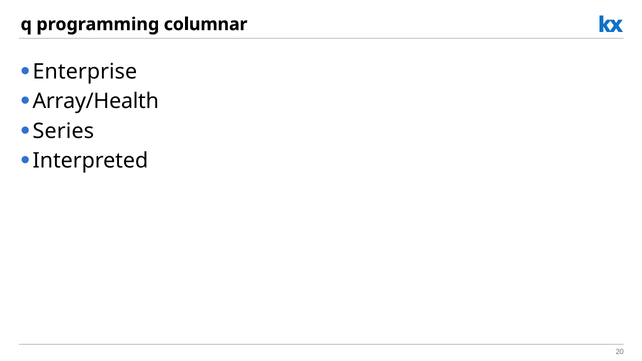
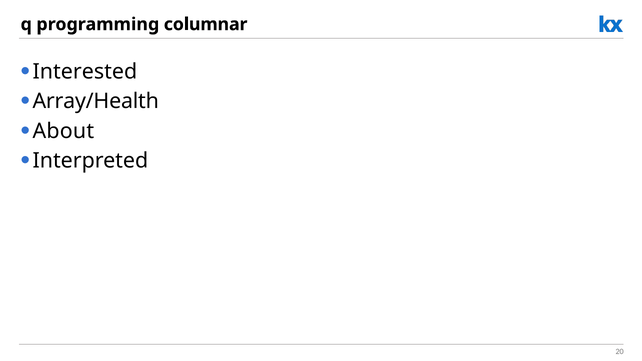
Enterprise: Enterprise -> Interested (85, 71)
Series: Series -> About (63, 131)
